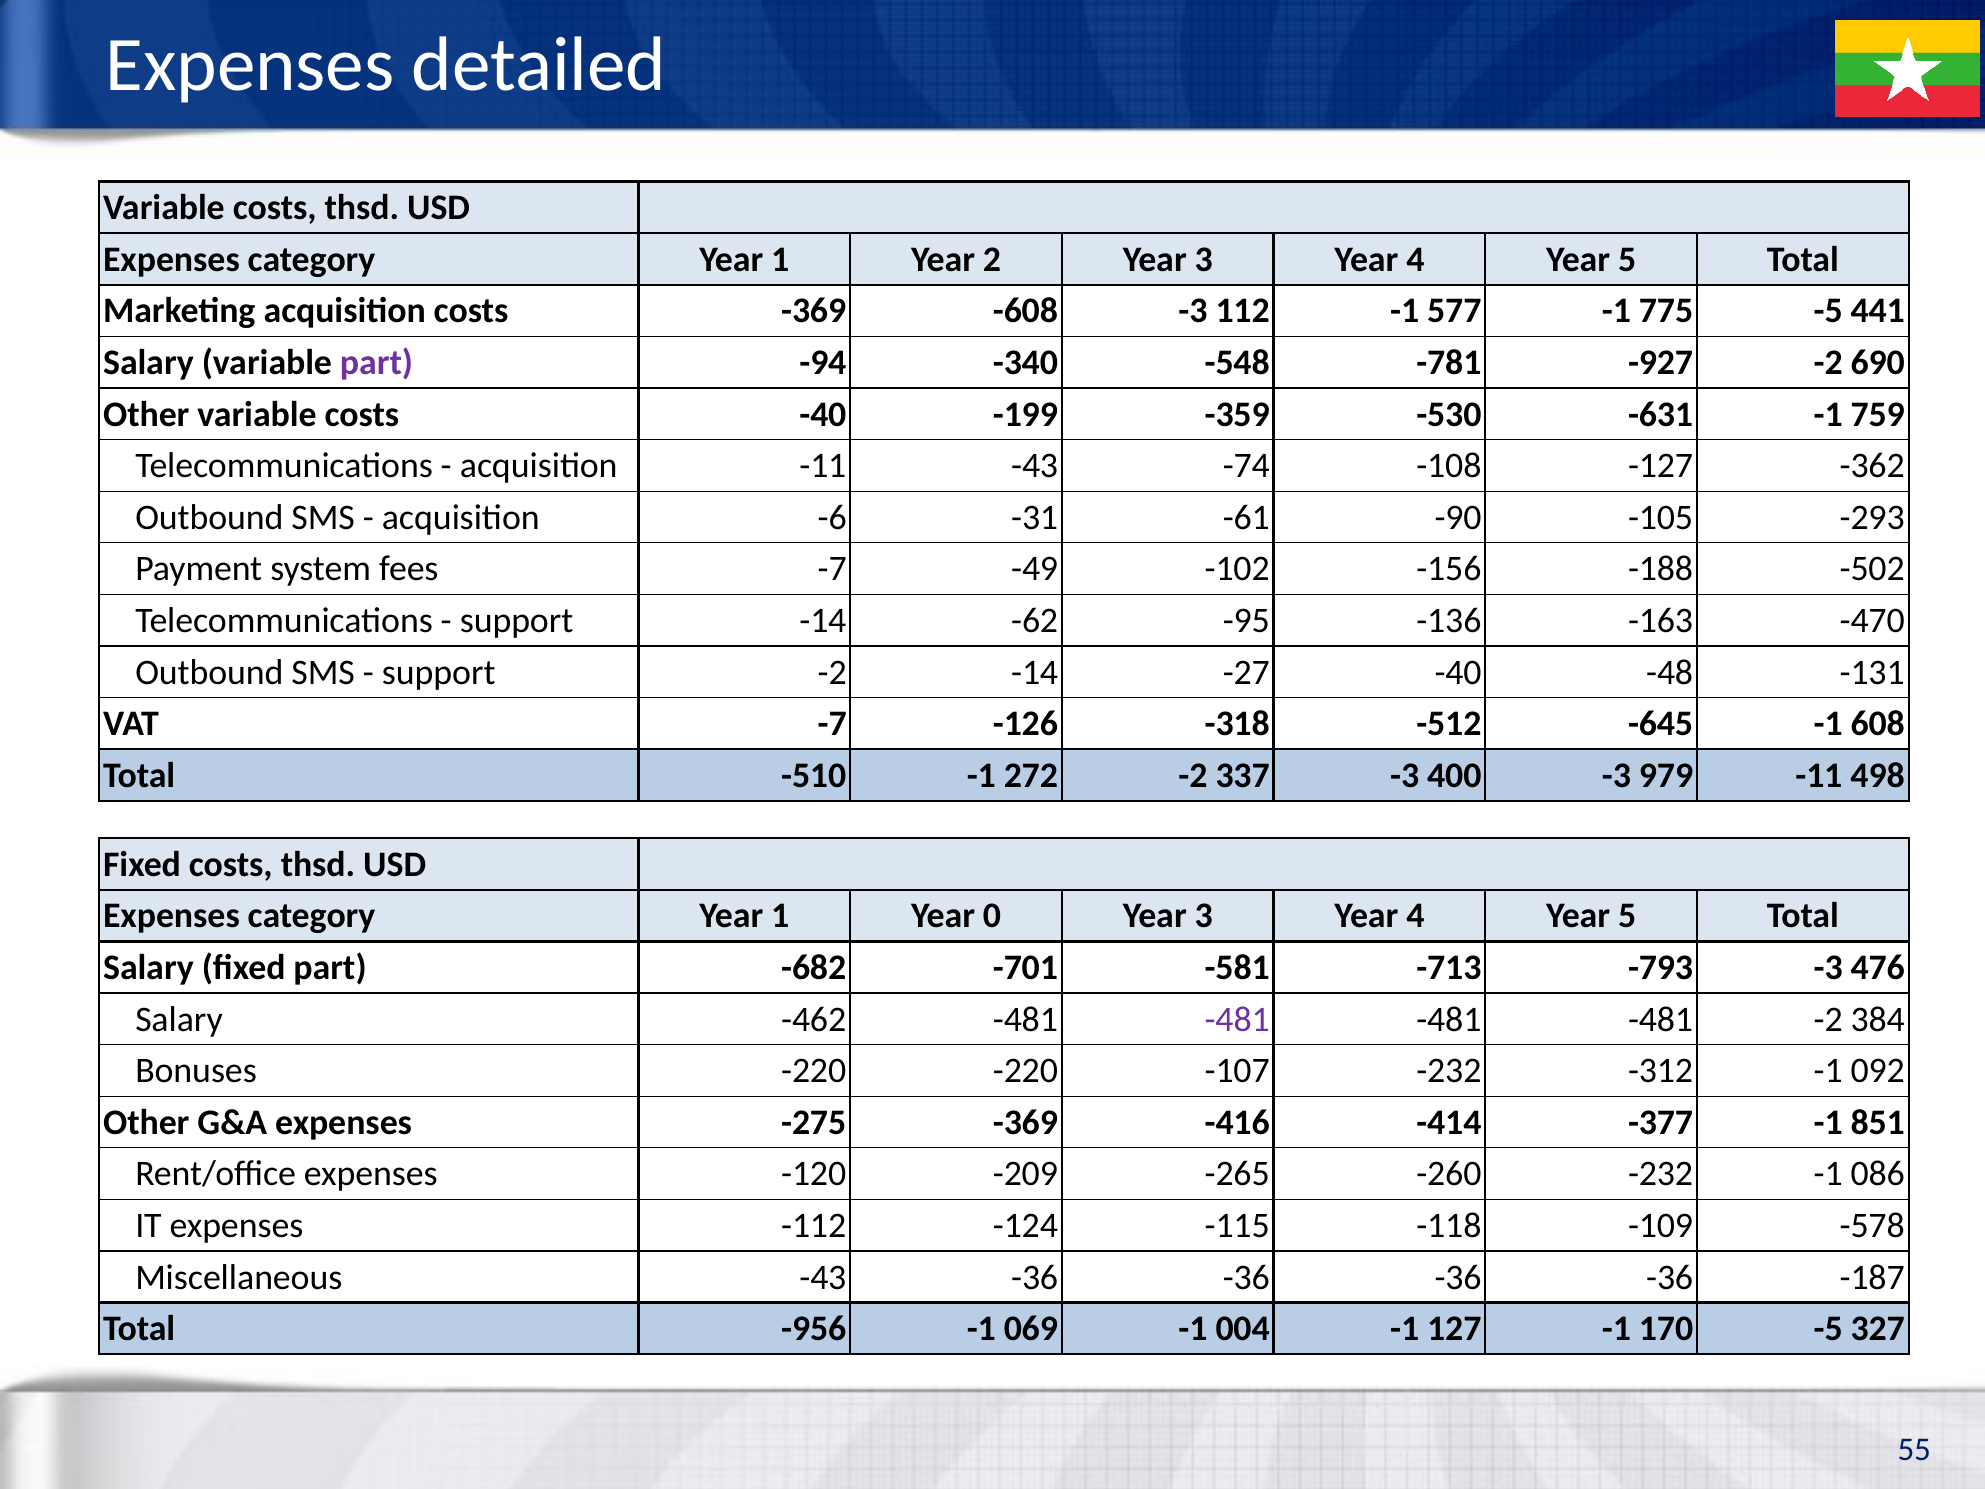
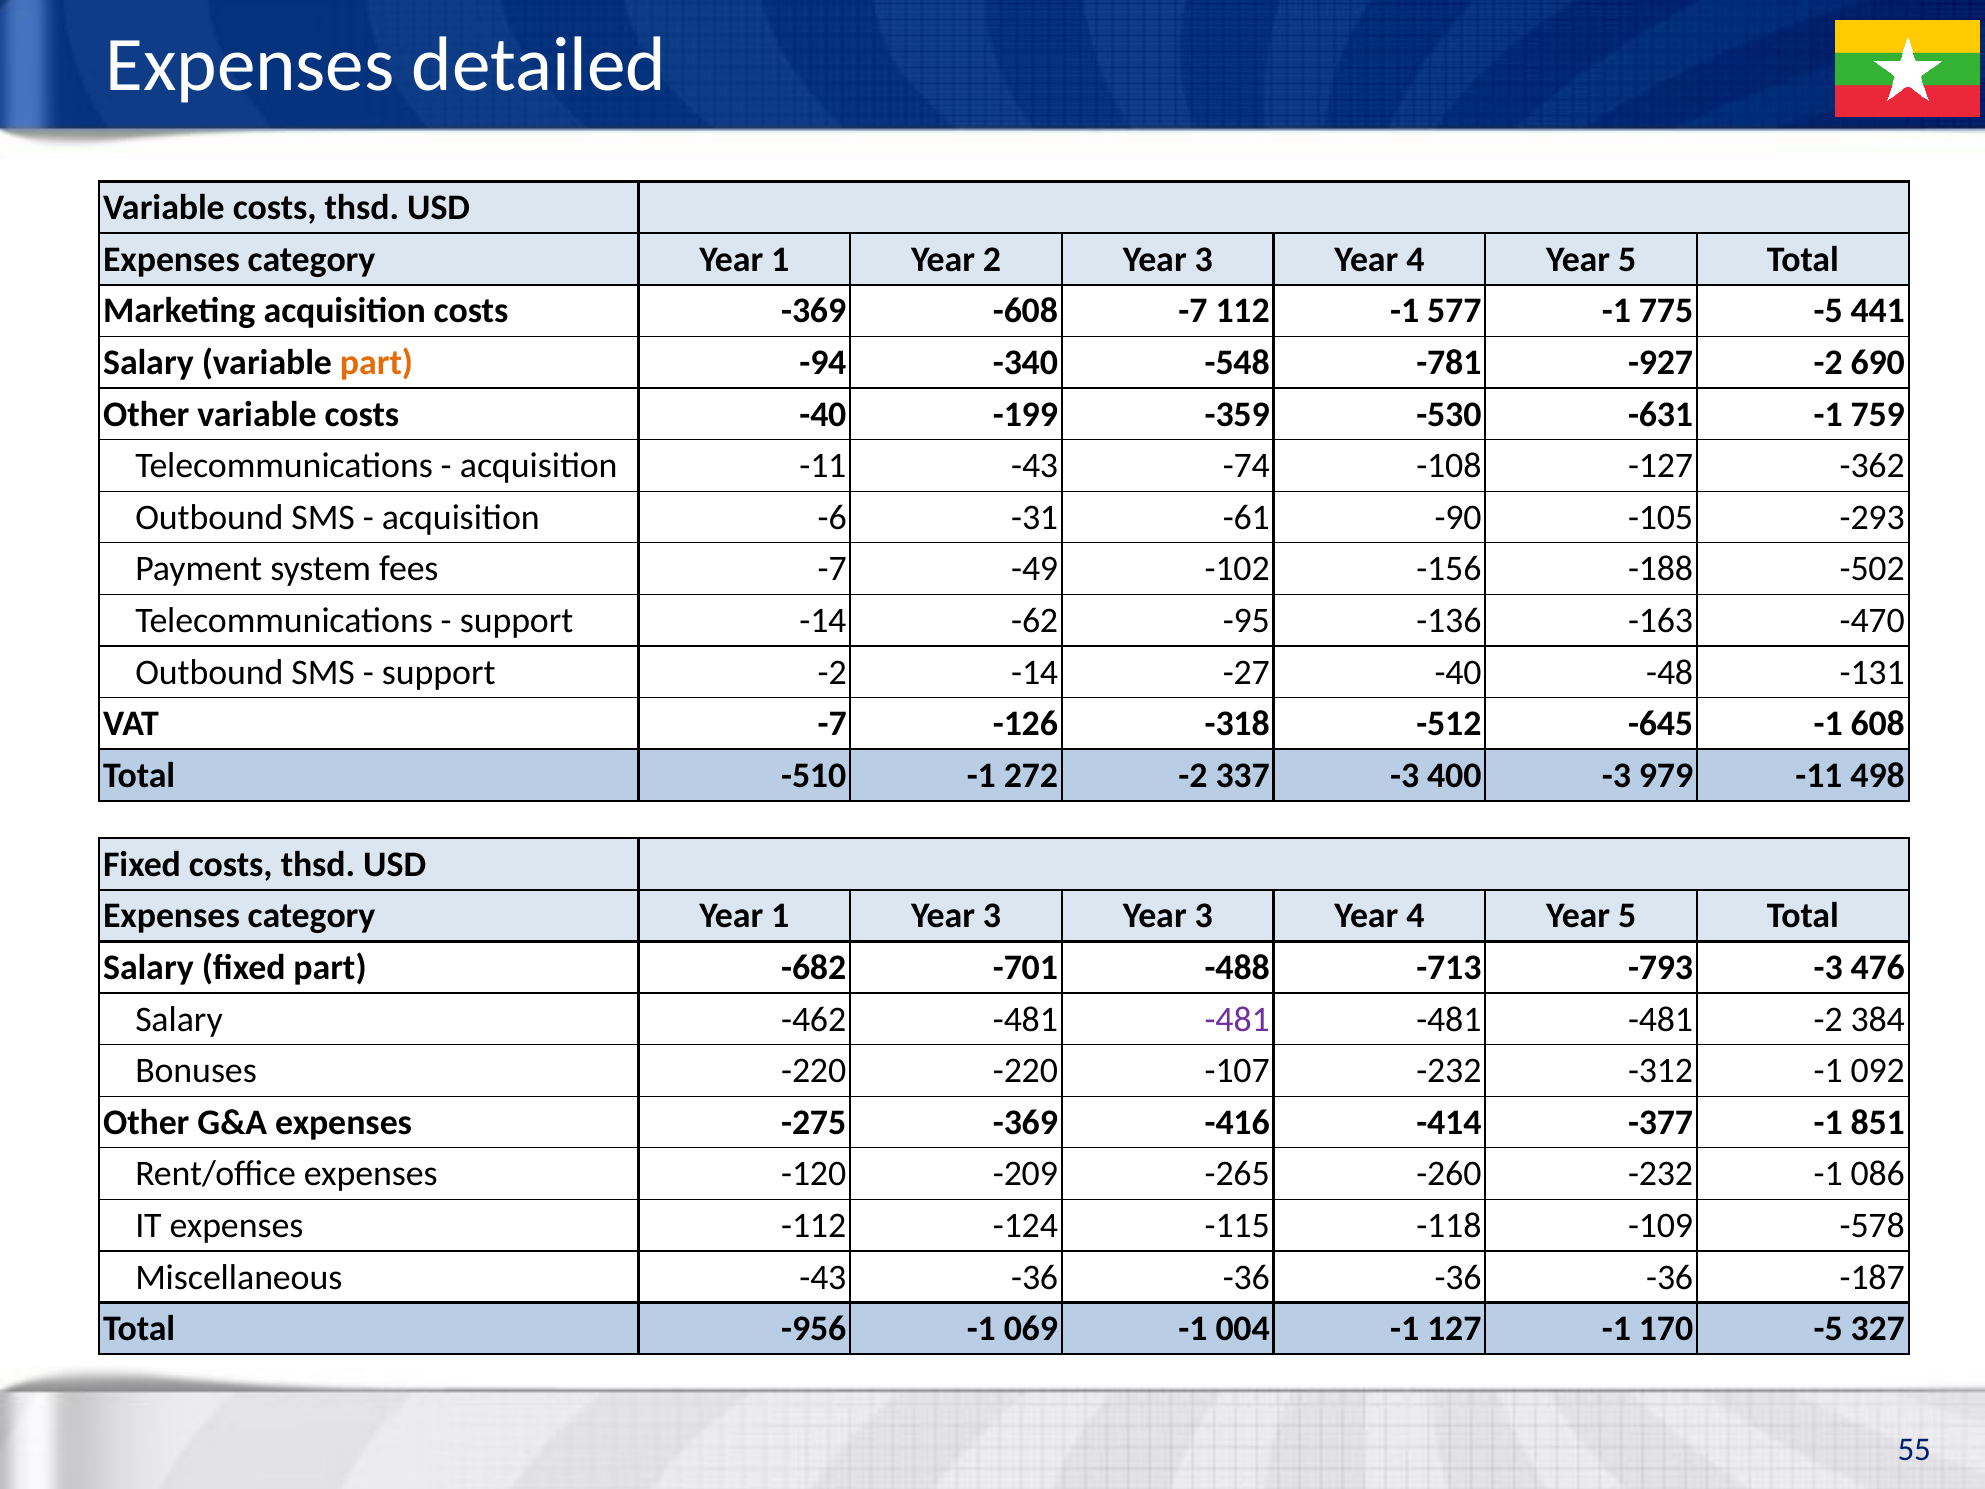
-608 -3: -3 -> -7 (1193, 311)
part colour: purple -> orange (377, 363)
1 Year 0: 0 -> 3 (992, 916)
-581: -581 -> -488 (1237, 968)
